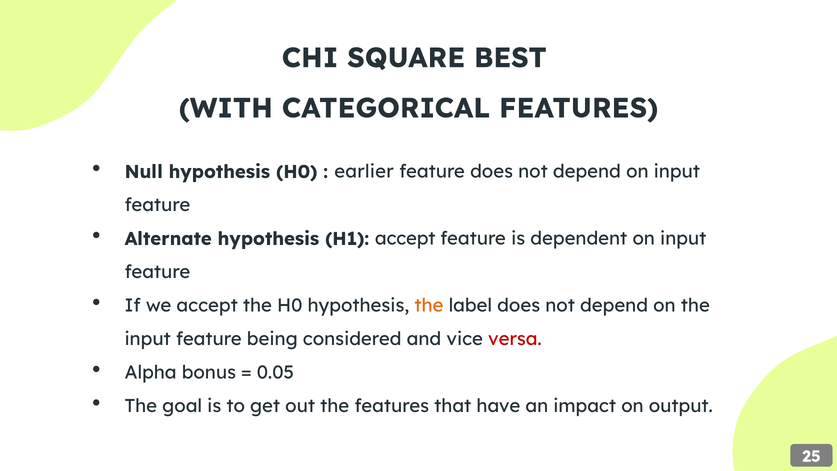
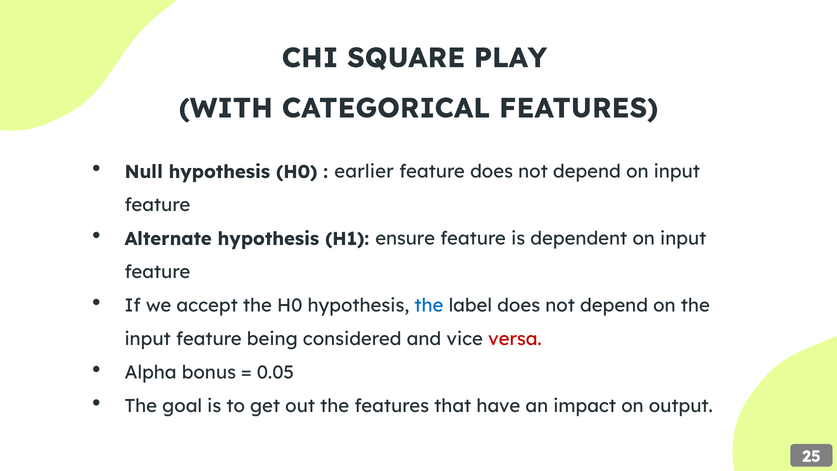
BEST: BEST -> PLAY (510, 58)
H1 accept: accept -> ensure (405, 239)
the colour: orange -> blue (429, 306)
